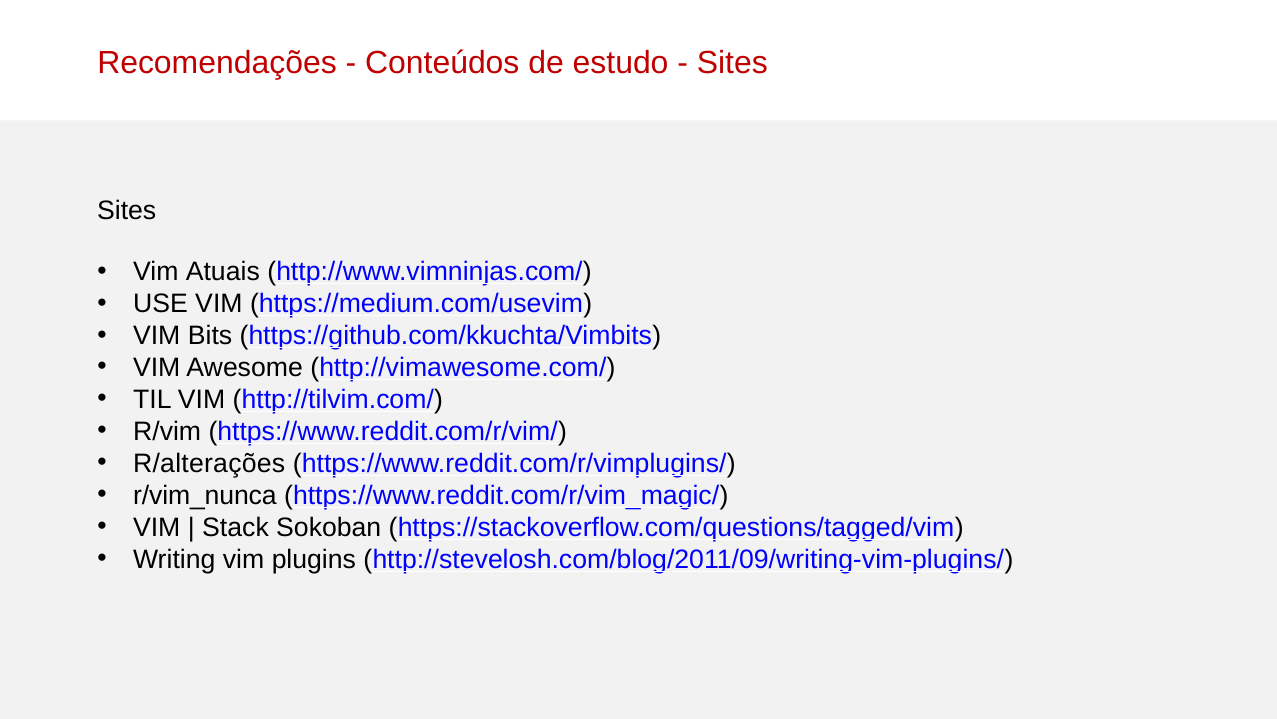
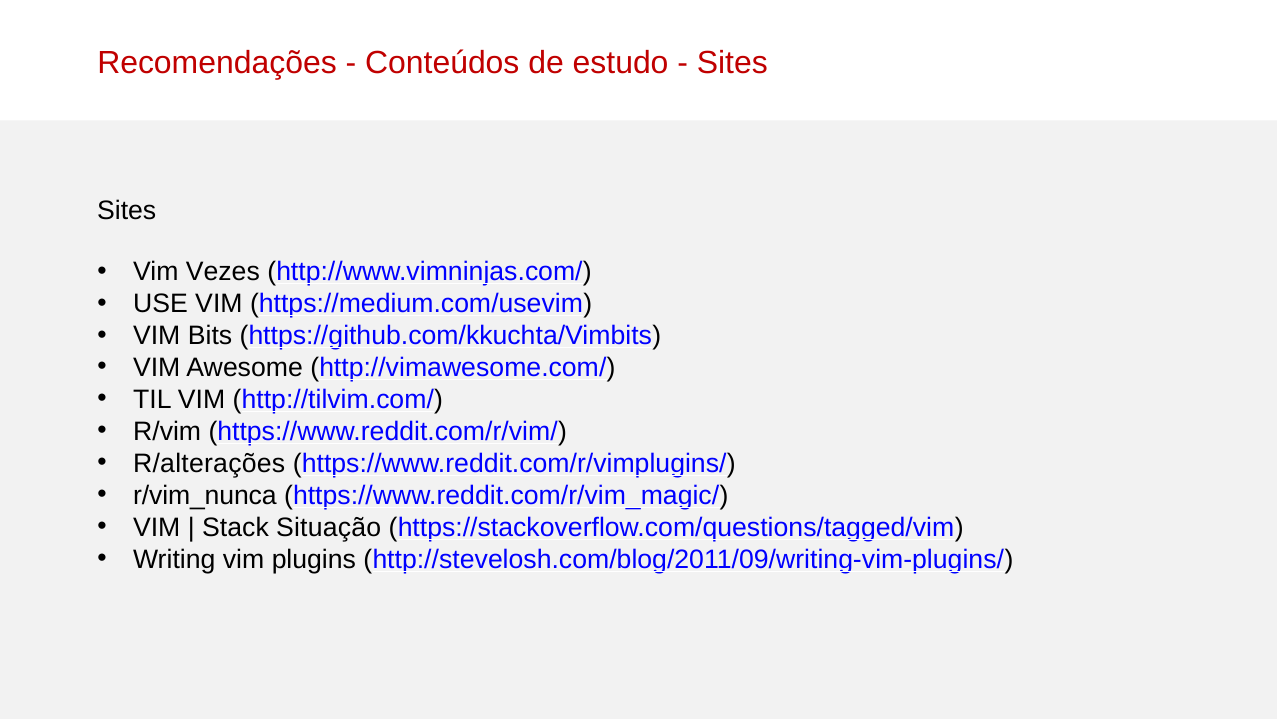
Atuais: Atuais -> Vezes (223, 272)
Sokoban: Sokoban -> Situação (329, 527)
